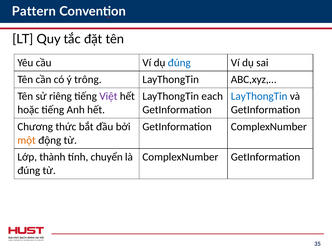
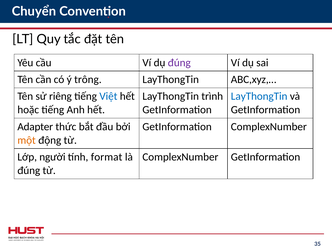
Pattern: Pattern -> Chuyển (34, 11)
đúng colour: blue -> purple (179, 63)
Việt colour: purple -> blue (108, 96)
each: each -> trình (212, 96)
Chương: Chương -> Adapter (35, 127)
thành: thành -> người (52, 157)
chuyển: chuyển -> format (107, 157)
